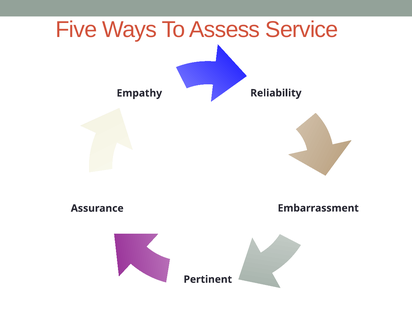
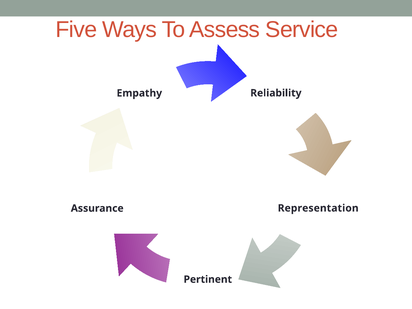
Embarrassment: Embarrassment -> Representation (318, 208)
